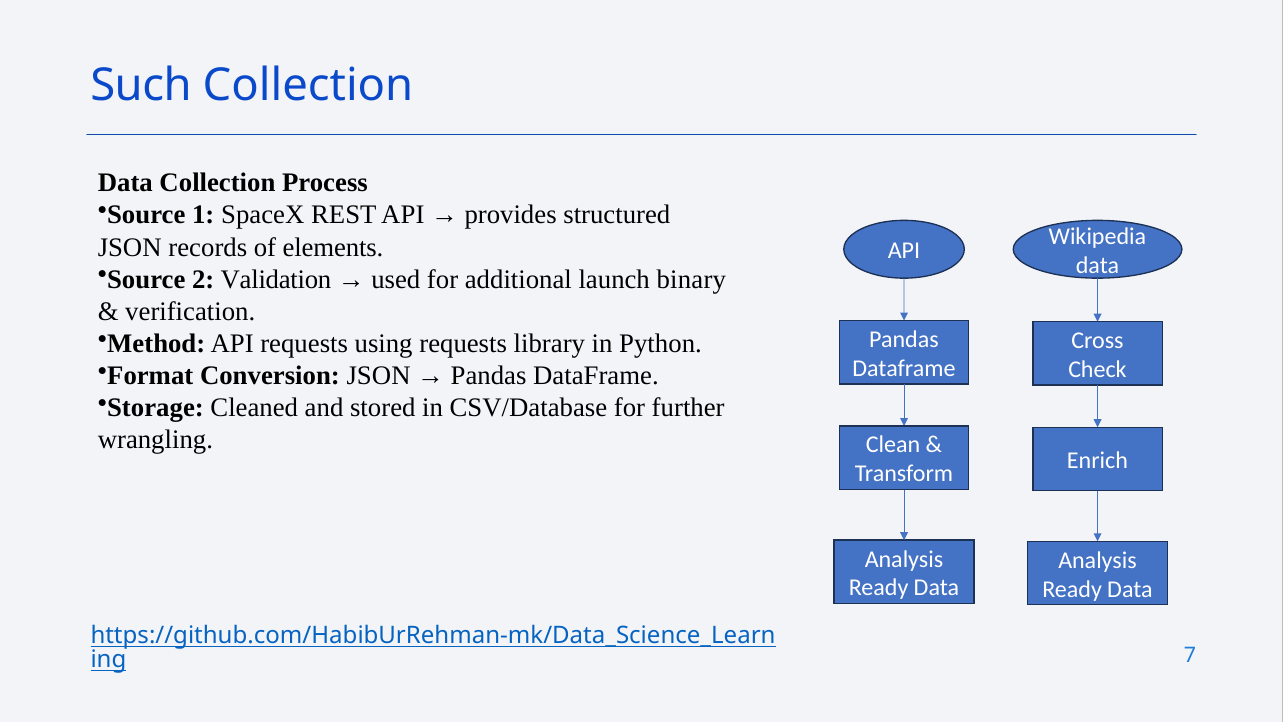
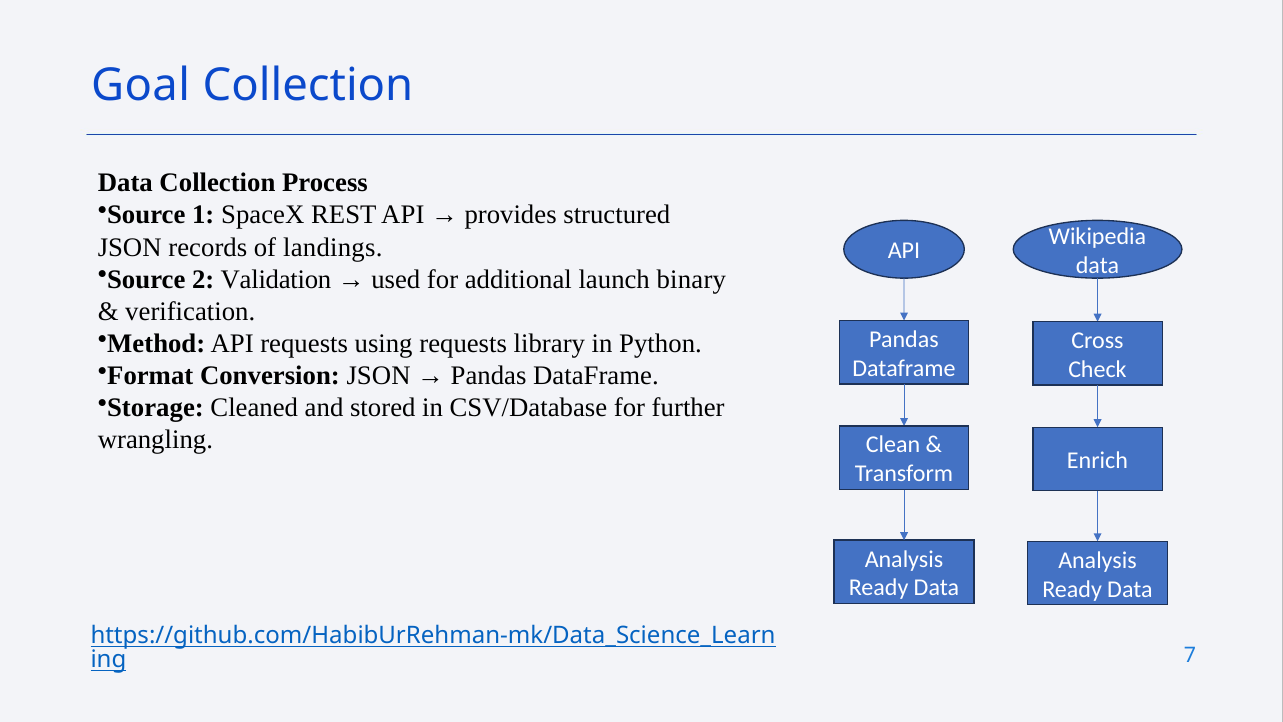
Such: Such -> Goal (141, 86)
elements: elements -> landings (333, 247)
